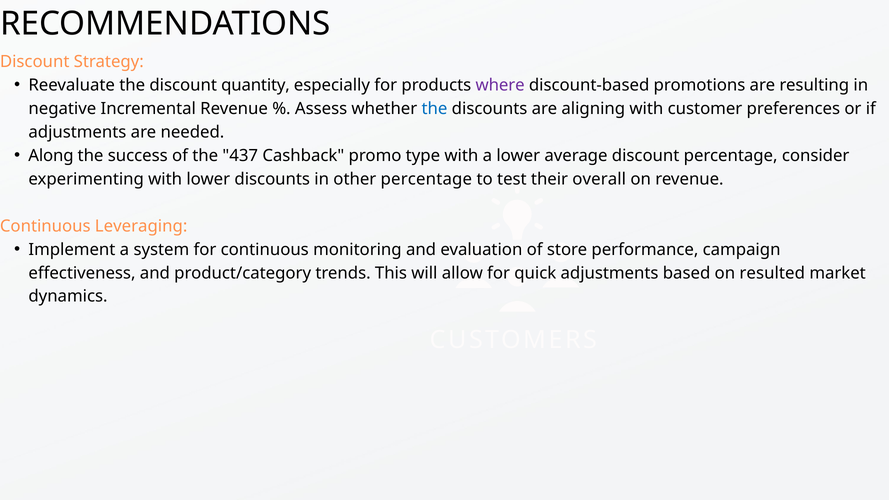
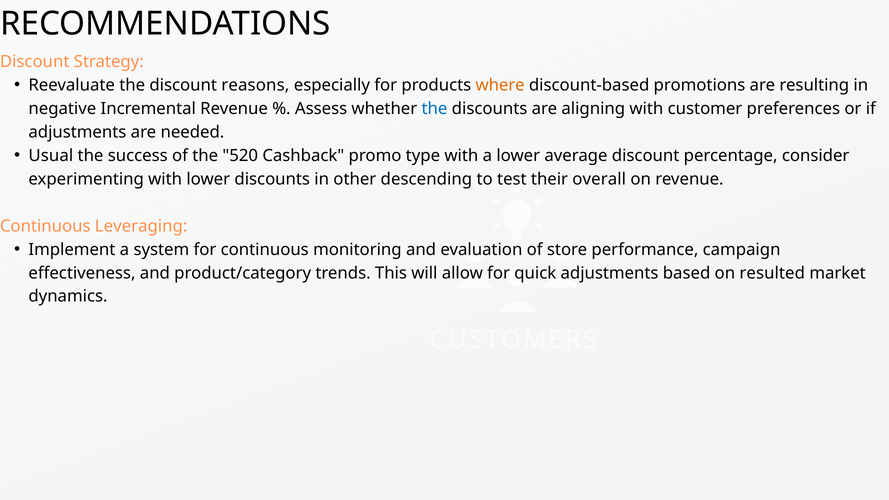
quantity: quantity -> reasons (255, 85)
where colour: purple -> orange (500, 85)
Along: Along -> Usual (51, 156)
437: 437 -> 520 (240, 156)
other percentage: percentage -> descending (426, 179)
